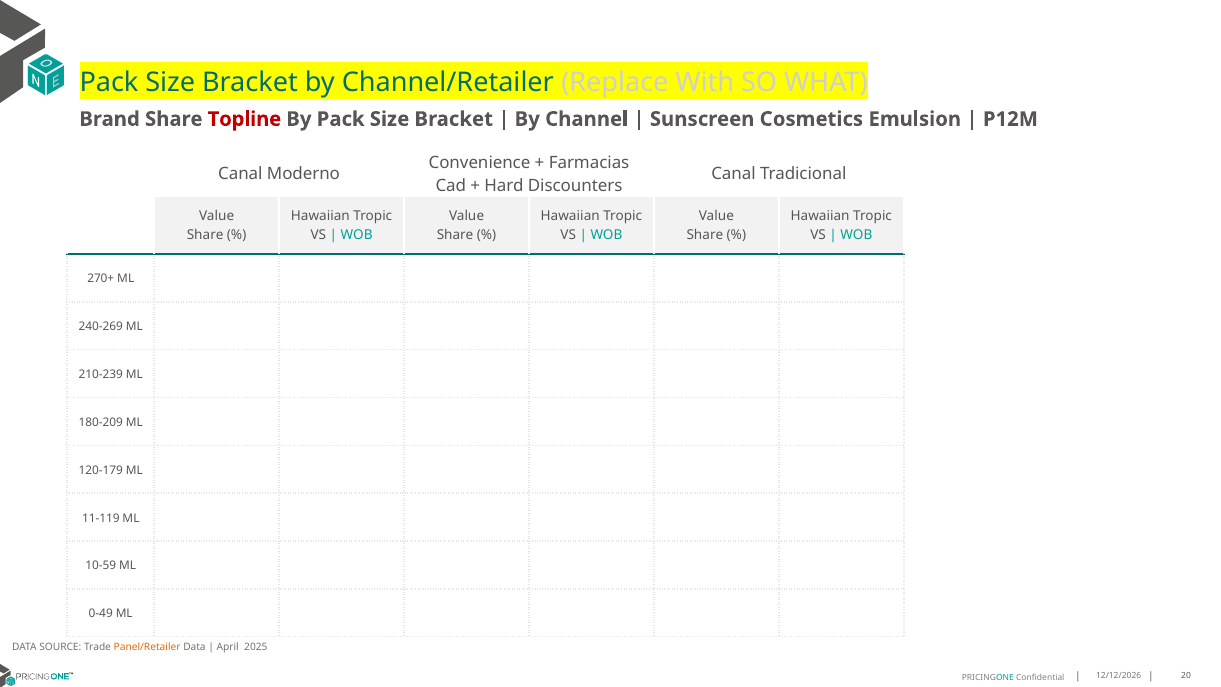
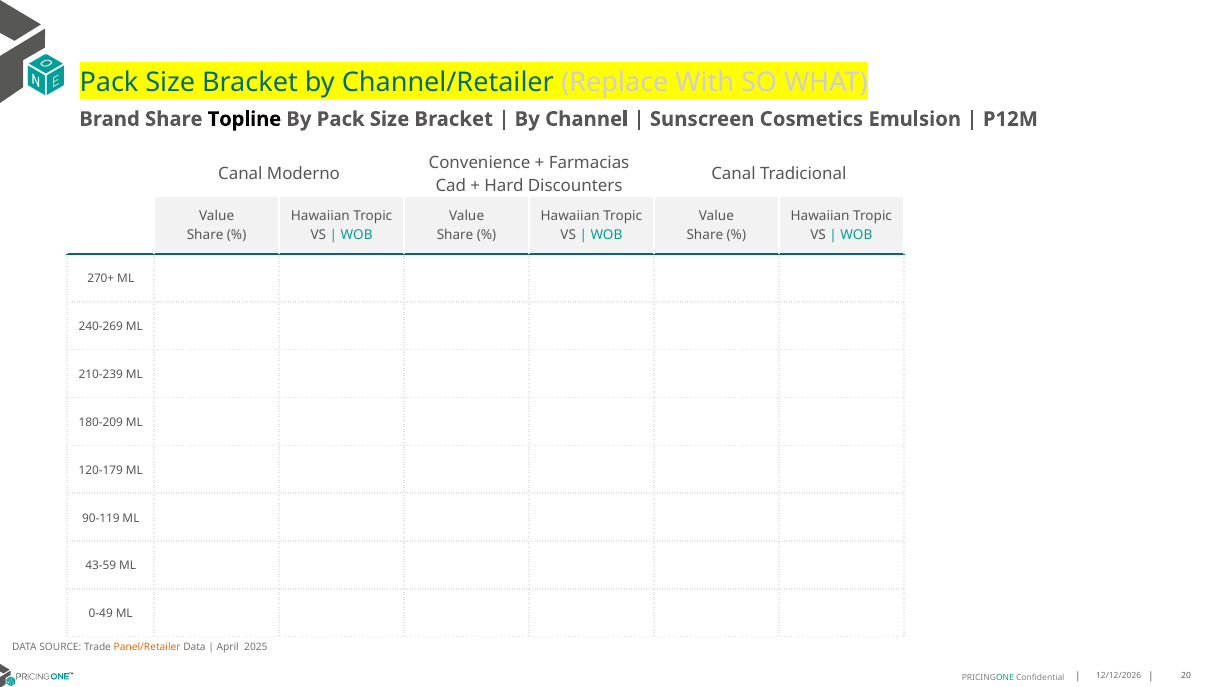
Topline colour: red -> black (244, 119)
11-119: 11-119 -> 90-119 (101, 518)
10-59: 10-59 -> 43-59 (101, 566)
